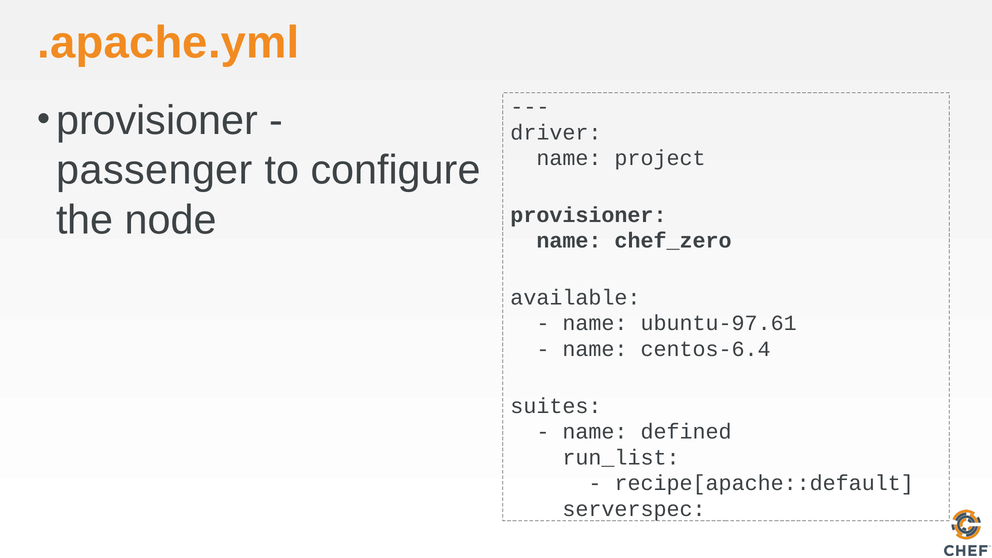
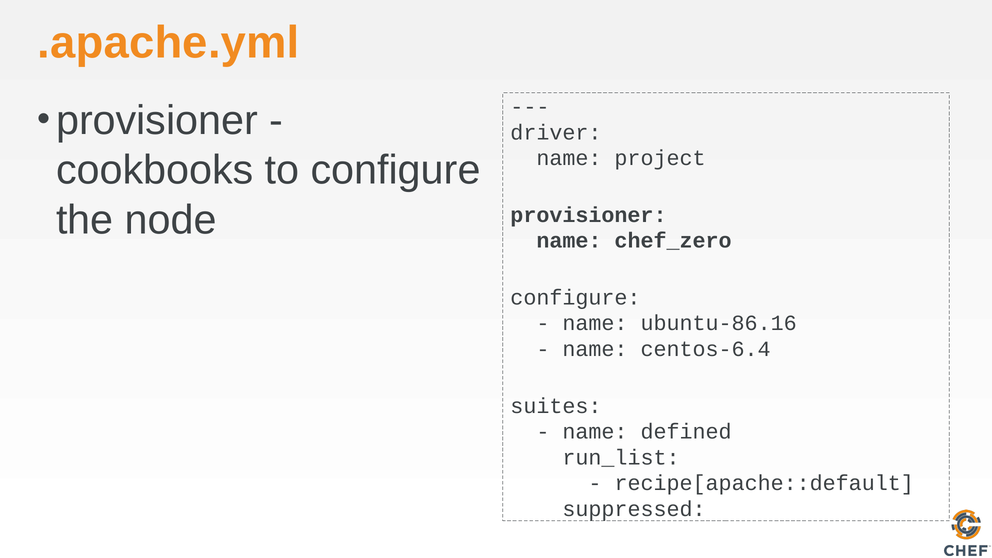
passenger: passenger -> cookbooks (155, 170)
available: available -> configure (575, 298)
ubuntu-97.61: ubuntu-97.61 -> ubuntu-86.16 (719, 323)
serverspec: serverspec -> suppressed (634, 509)
